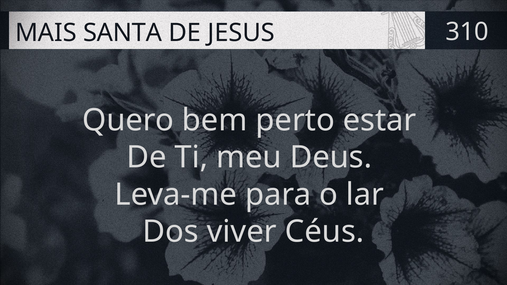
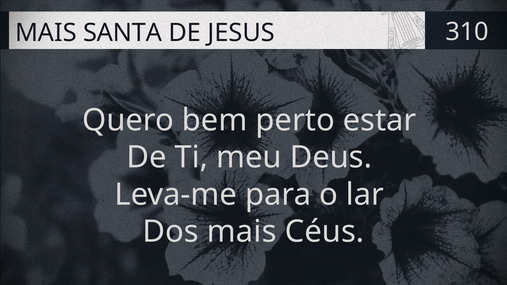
Dos viver: viver -> mais (242, 232)
